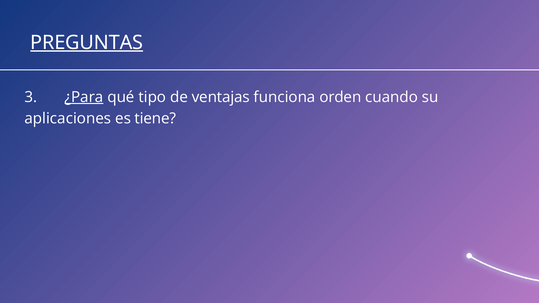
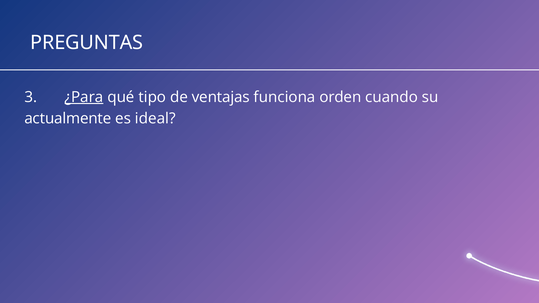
PREGUNTAS underline: present -> none (87, 43)
aplicaciones: aplicaciones -> actualmente (68, 118)
tiene: tiene -> ideal (155, 118)
